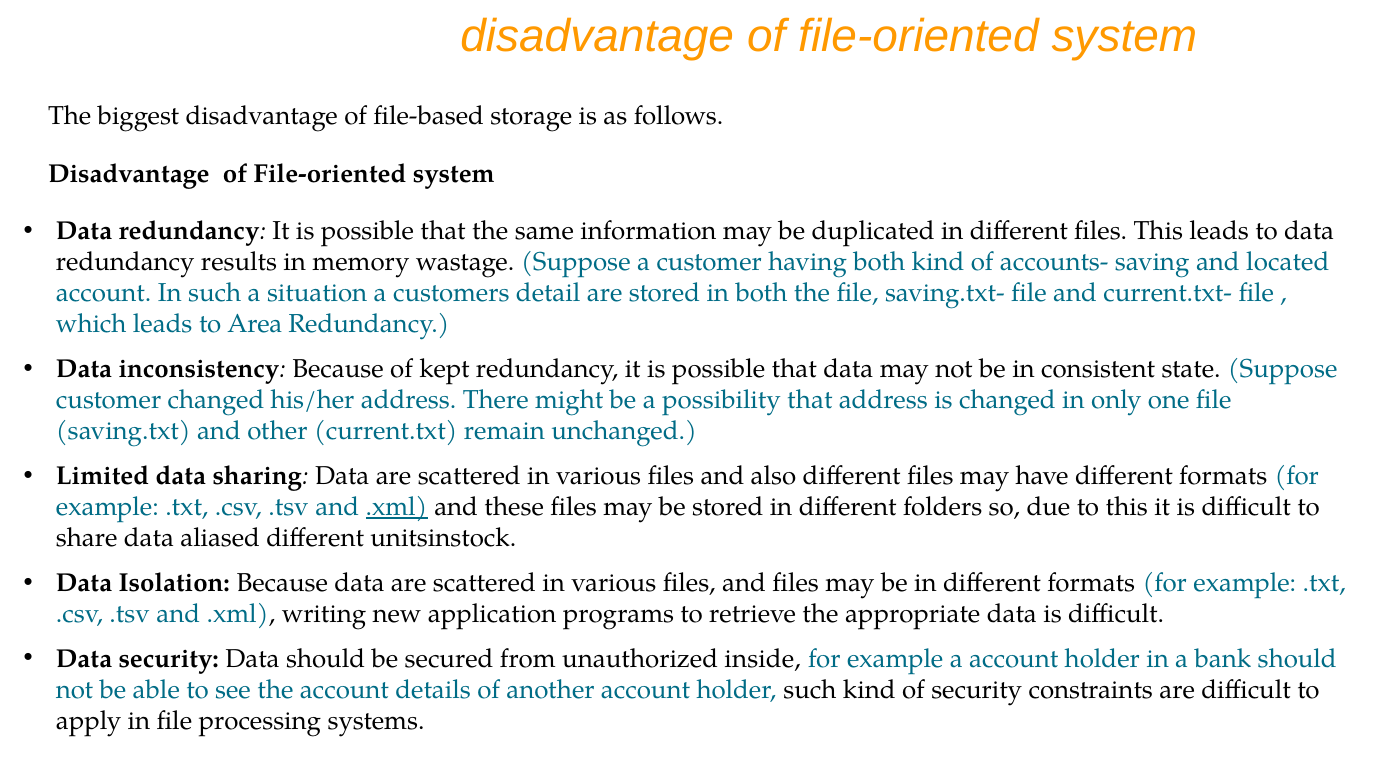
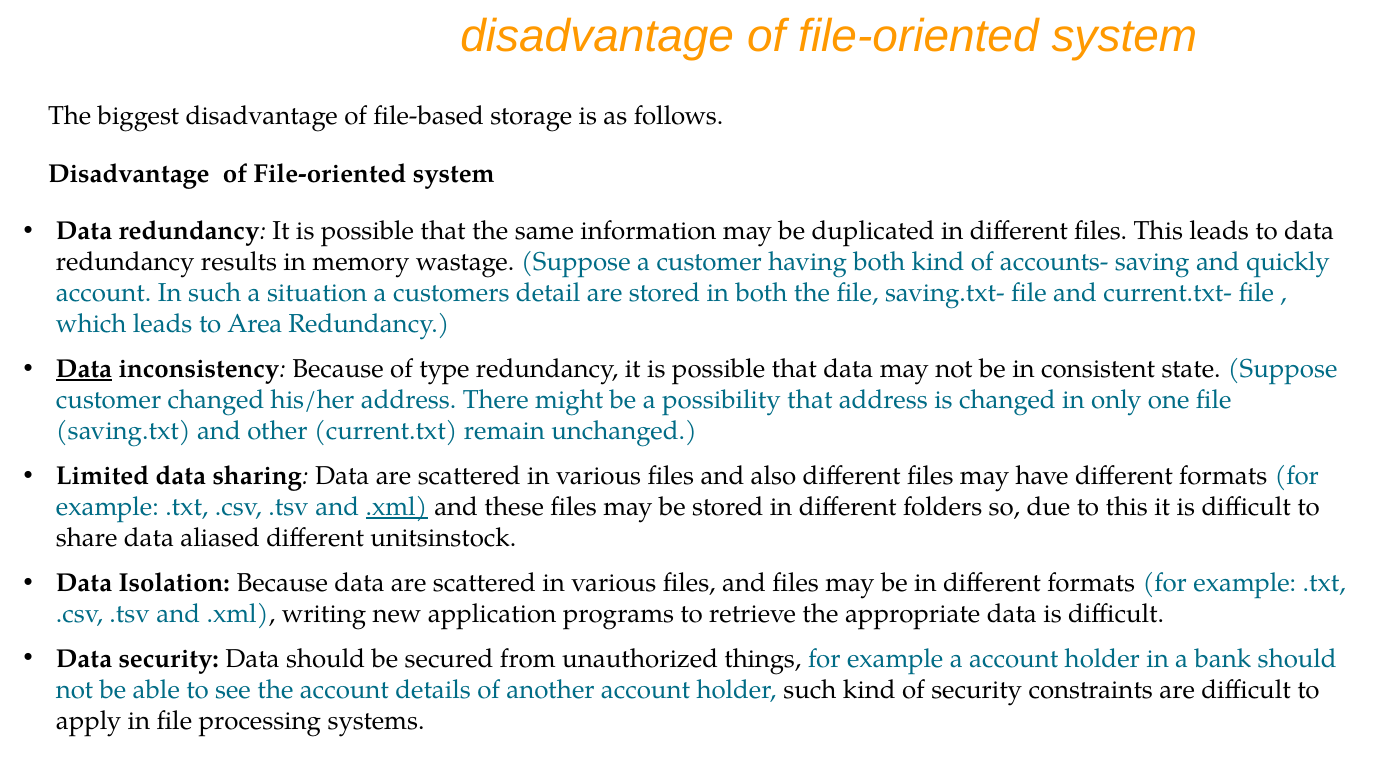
located: located -> quickly (1288, 262)
Data underline: none -> present (84, 369)
kept: kept -> type (444, 369)
inside: inside -> things (763, 659)
